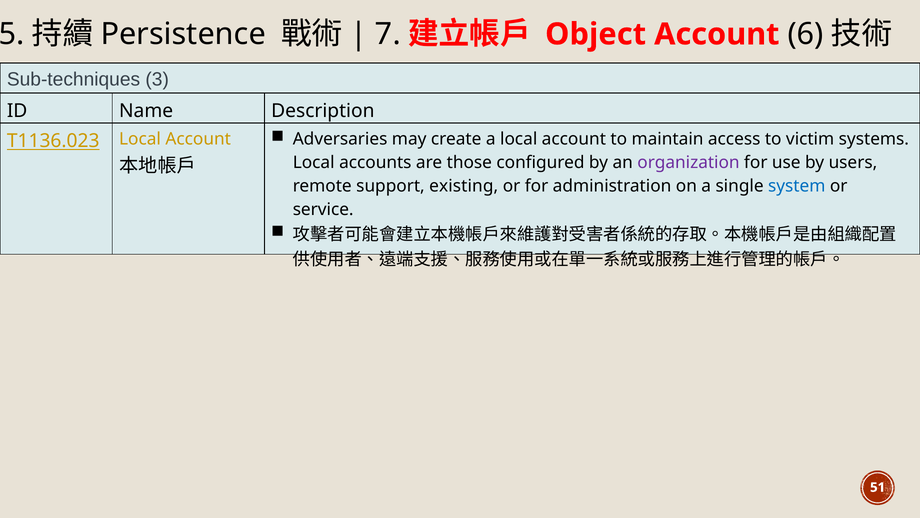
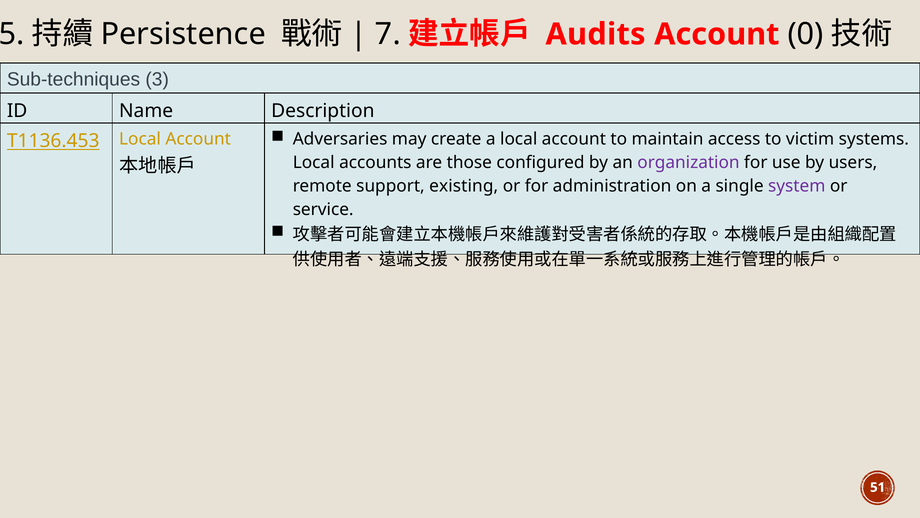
Object: Object -> Audits (596, 34)
6: 6 -> 0 (806, 34)
T1136.023: T1136.023 -> T1136.453 (53, 141)
system colour: blue -> purple (797, 186)
